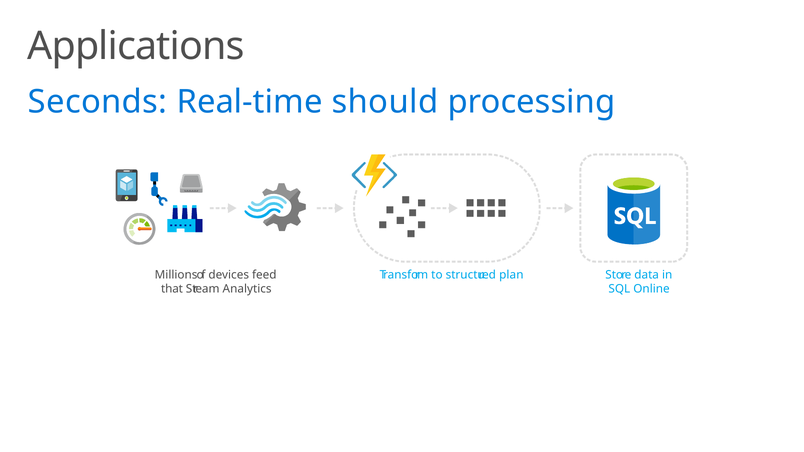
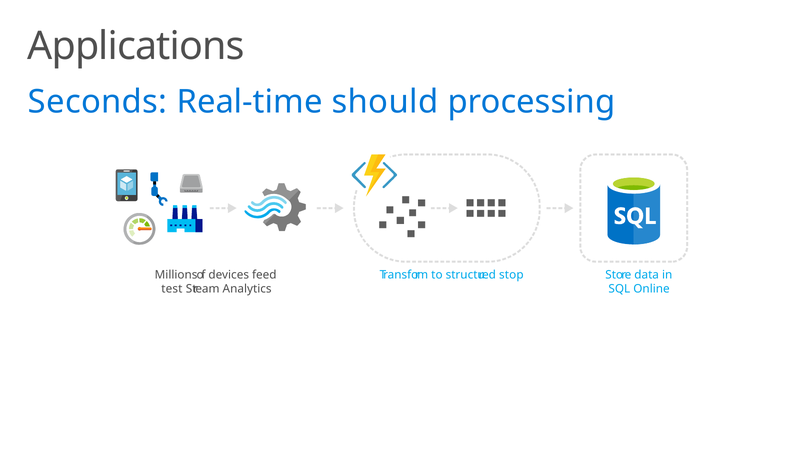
plan: plan -> stop (511, 275)
that: that -> test (172, 289)
